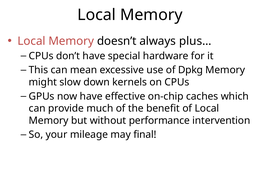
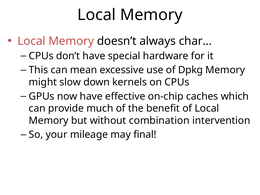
plus…: plus… -> char… (195, 41)
performance: performance -> combination (159, 121)
